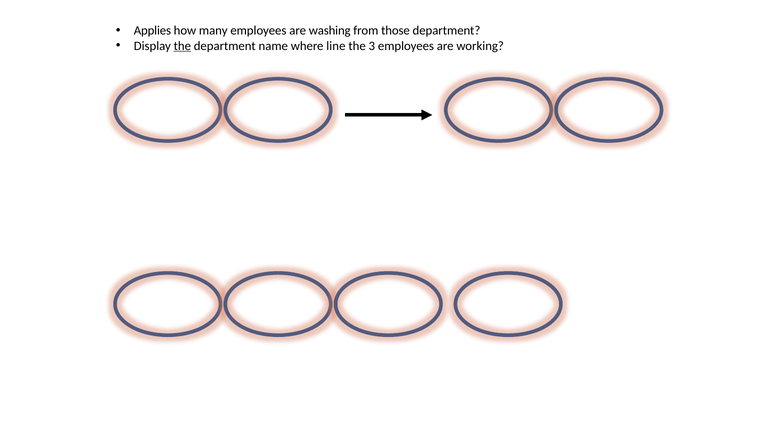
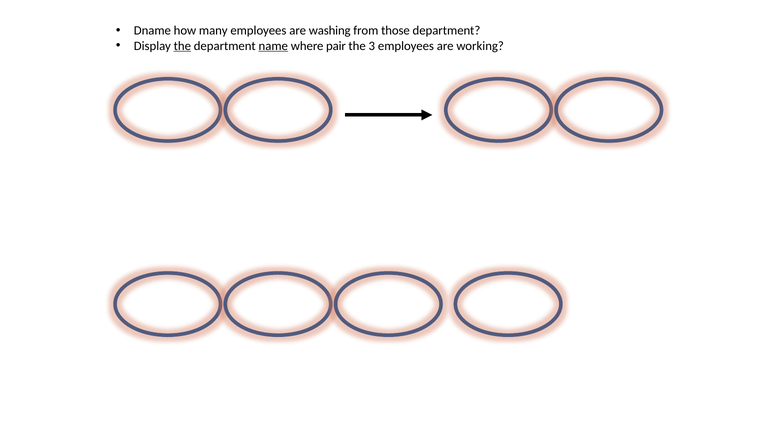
Applies: Applies -> Dname (152, 31)
name underline: none -> present (273, 46)
line: line -> pair (336, 46)
